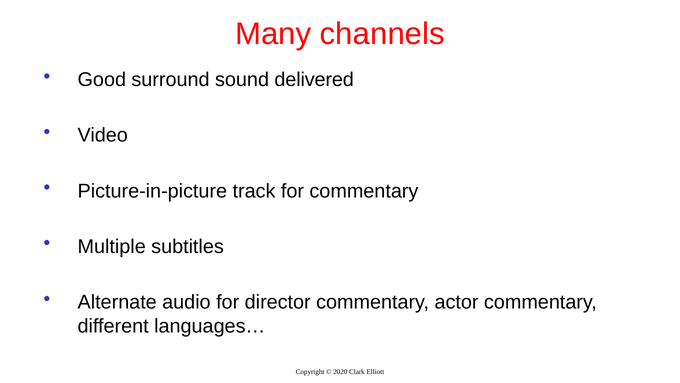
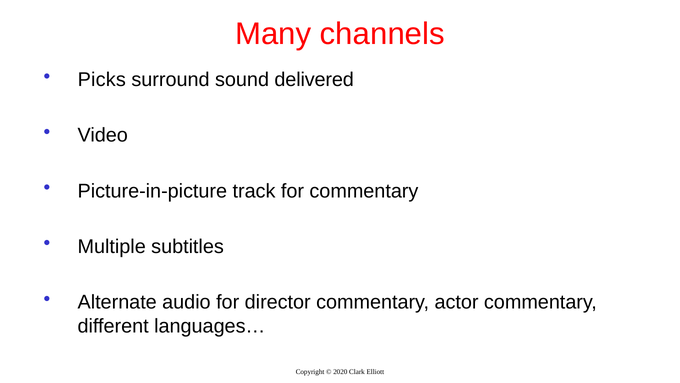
Good: Good -> Picks (102, 80)
